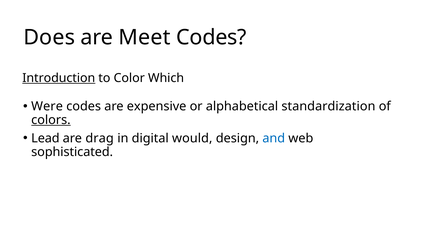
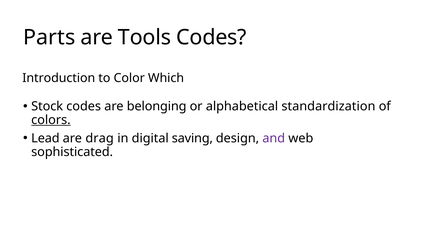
Does: Does -> Parts (49, 38)
Meet: Meet -> Tools (145, 38)
Introduction underline: present -> none (59, 78)
Were: Were -> Stock (47, 106)
expensive: expensive -> belonging (157, 106)
would: would -> saving (192, 138)
and colour: blue -> purple (274, 138)
